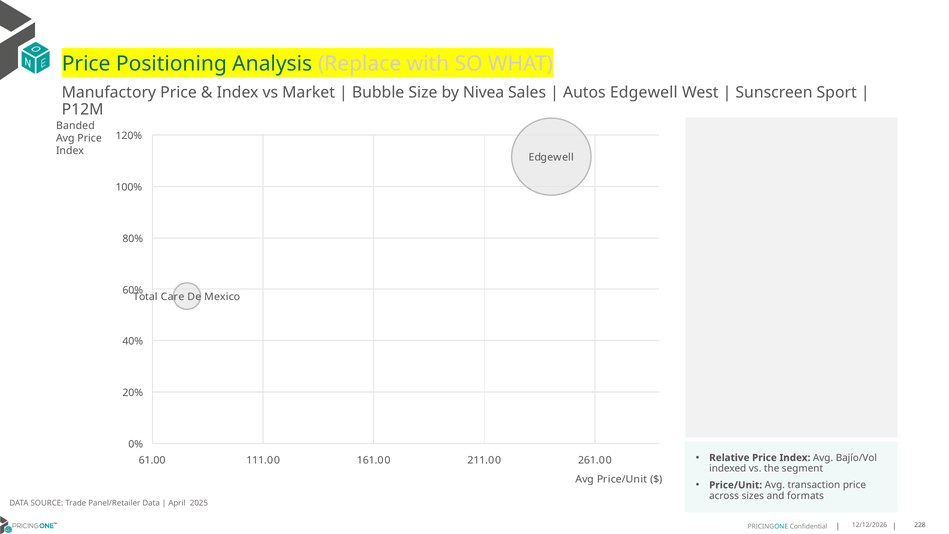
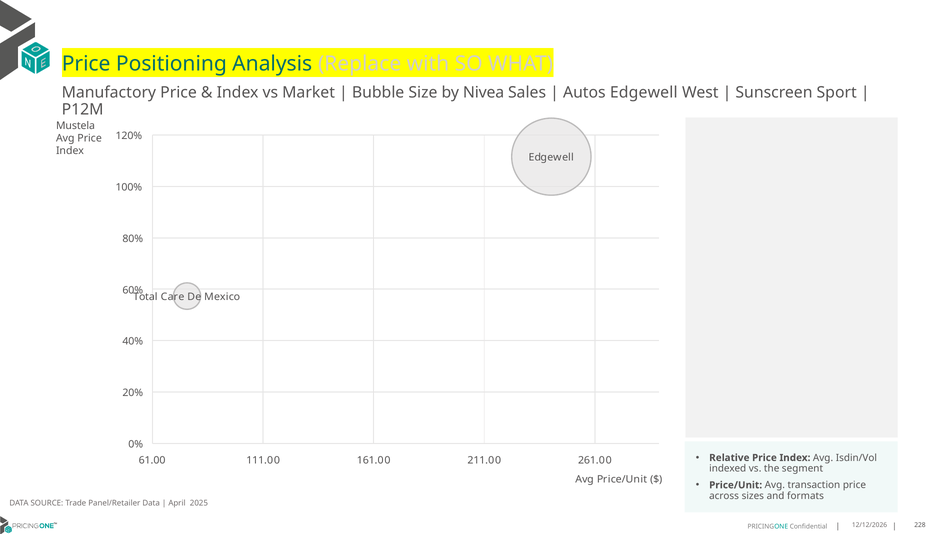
Banded: Banded -> Mustela (76, 125)
Bajío/Vol: Bajío/Vol -> Isdin/Vol (856, 458)
